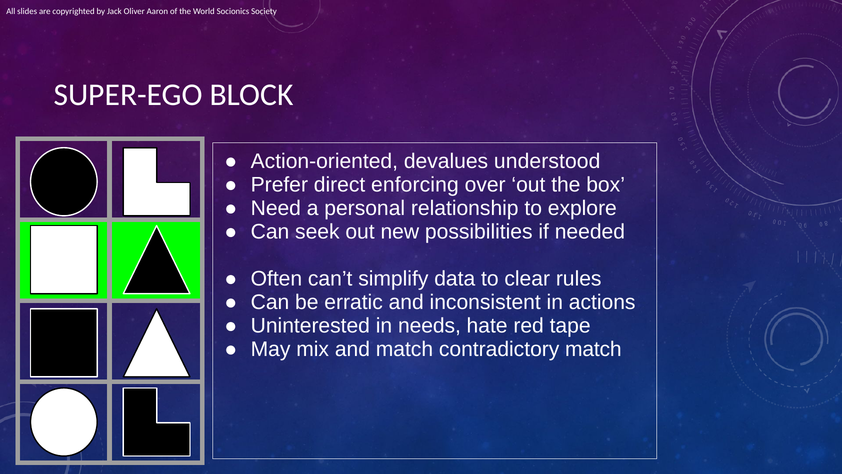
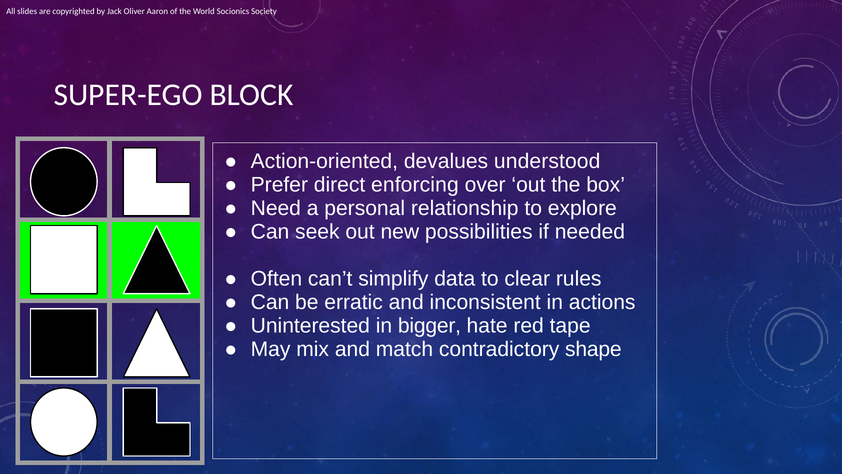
needs: needs -> bigger (429, 325)
contradictory match: match -> shape (593, 349)
